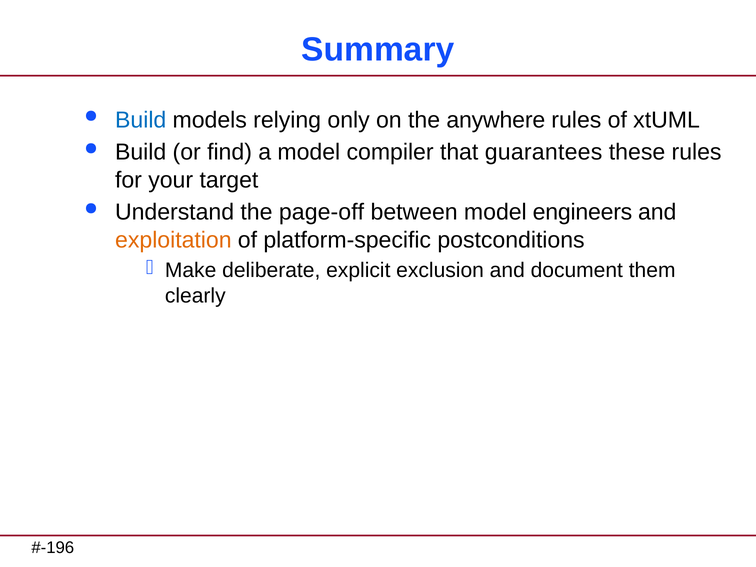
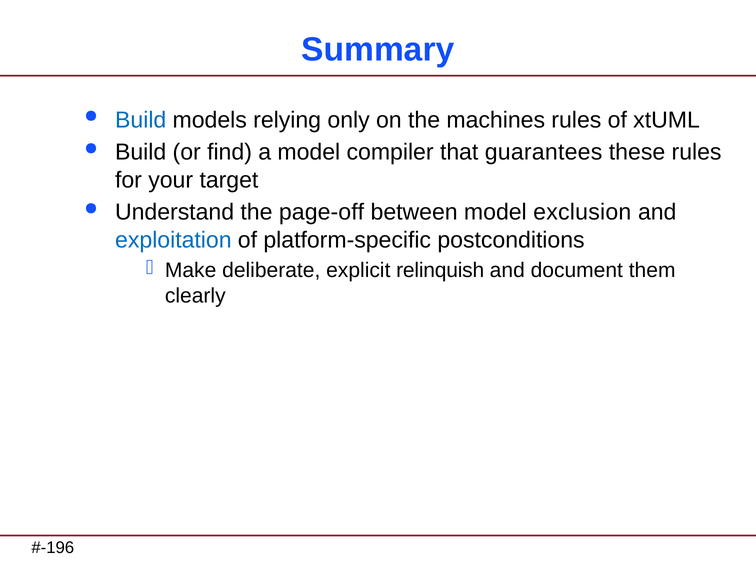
anywhere: anywhere -> machines (496, 120)
engineers: engineers -> exclusion (582, 212)
exploitation colour: orange -> blue (173, 240)
exclusion: exclusion -> relinquish (440, 271)
